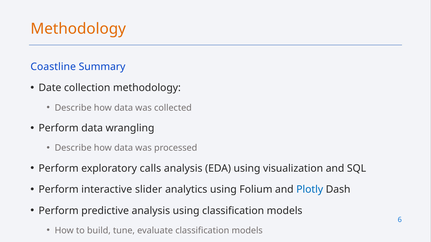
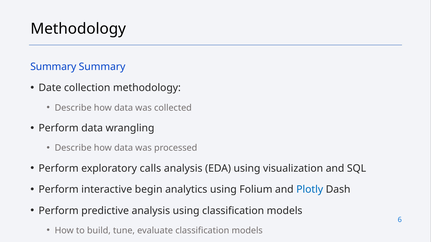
Methodology colour: orange -> black (78, 29)
Coastline: Coastline -> Summary (53, 67)
slider: slider -> begin (149, 190)
